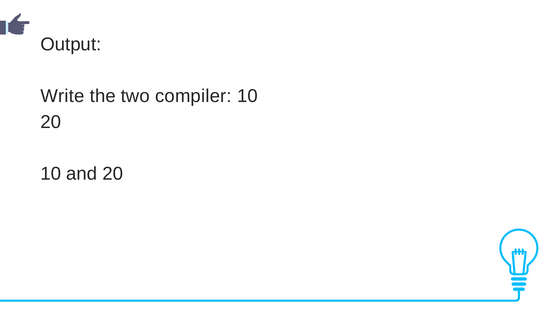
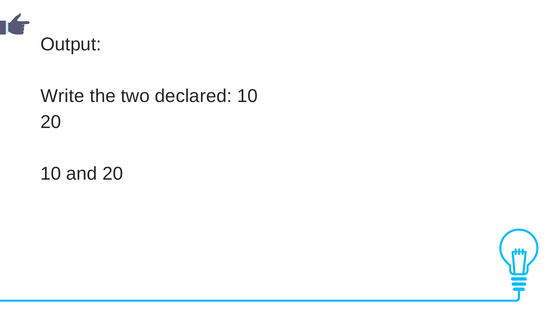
compiler: compiler -> declared (193, 96)
